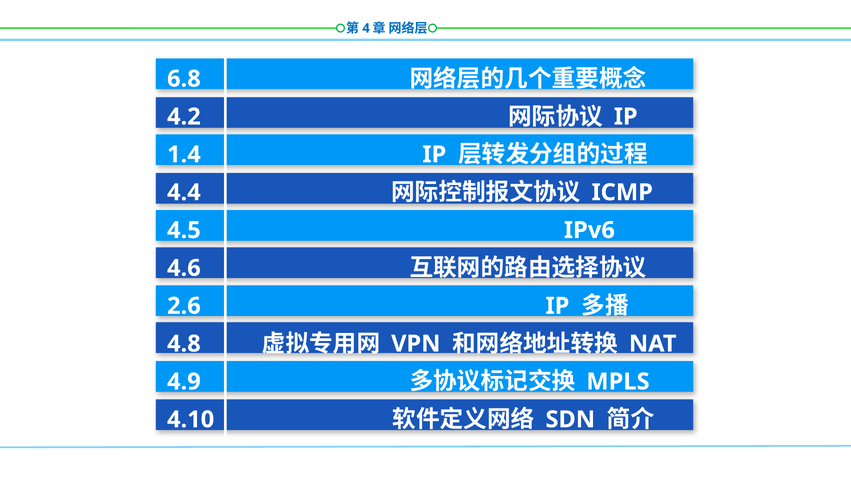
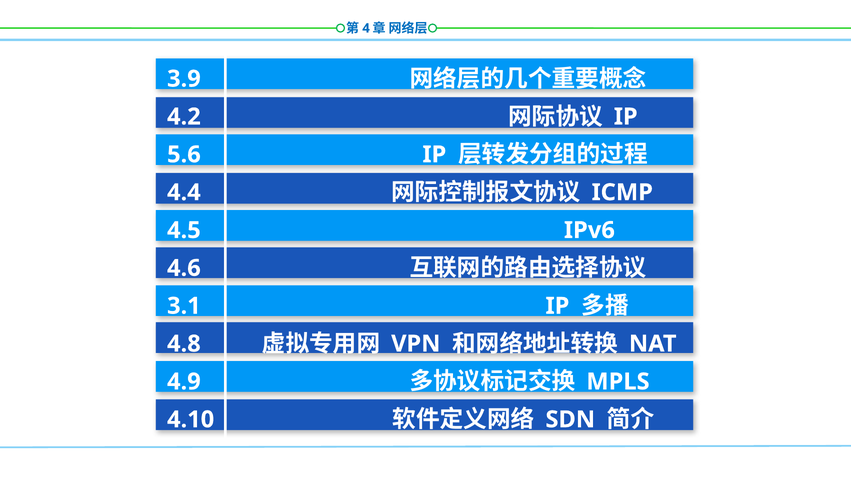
6.8: 6.8 -> 3.9 (184, 79)
1.4: 1.4 -> 5.6 (184, 154)
2.6: 2.6 -> 3.1 (184, 306)
